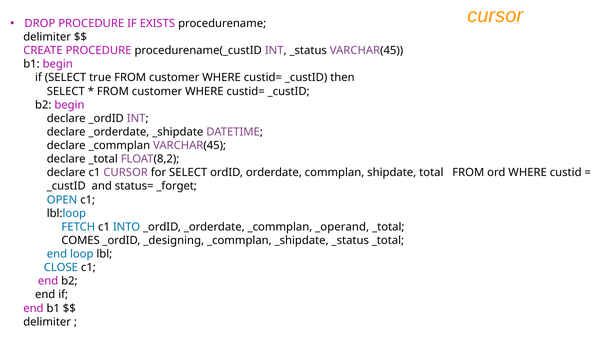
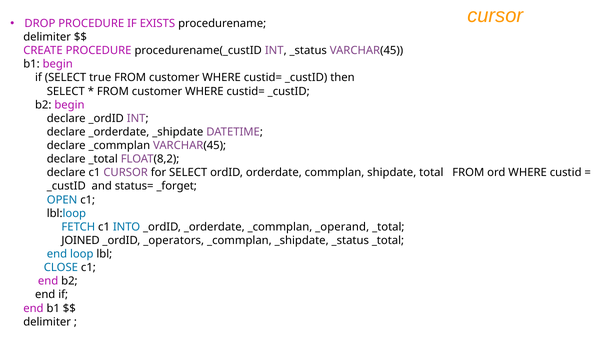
COMES: COMES -> JOINED (81, 241)
_designing: _designing -> _operators (174, 241)
